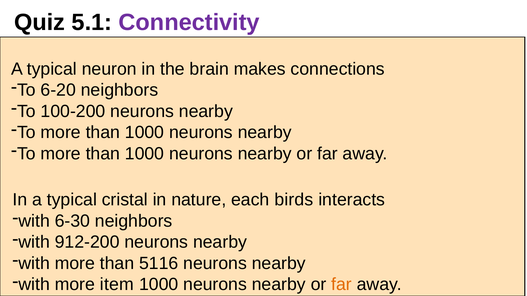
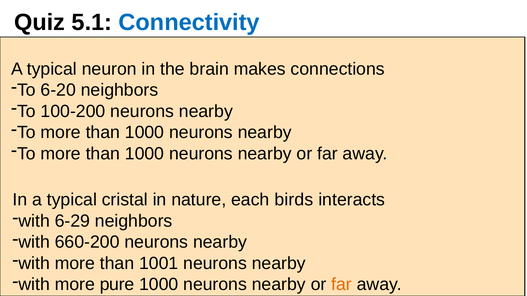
Connectivity colour: purple -> blue (189, 23)
6-30: 6-30 -> 6-29 (72, 221)
912-200: 912-200 -> 660-200 (87, 242)
5116: 5116 -> 1001 (159, 264)
item: item -> pure (117, 285)
